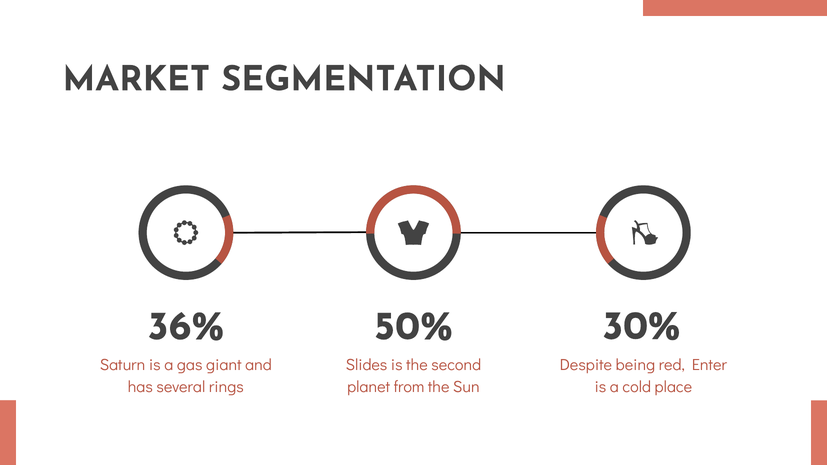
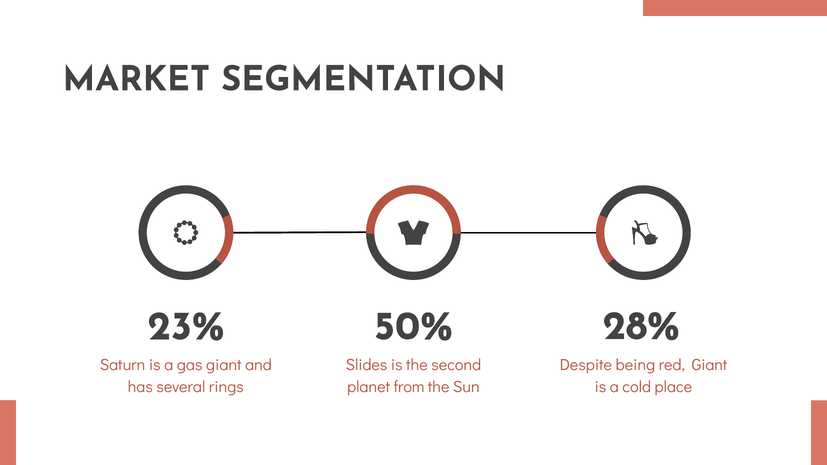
36%: 36% -> 23% (186, 326)
30%: 30% -> 28% (641, 326)
red Enter: Enter -> Giant (709, 365)
